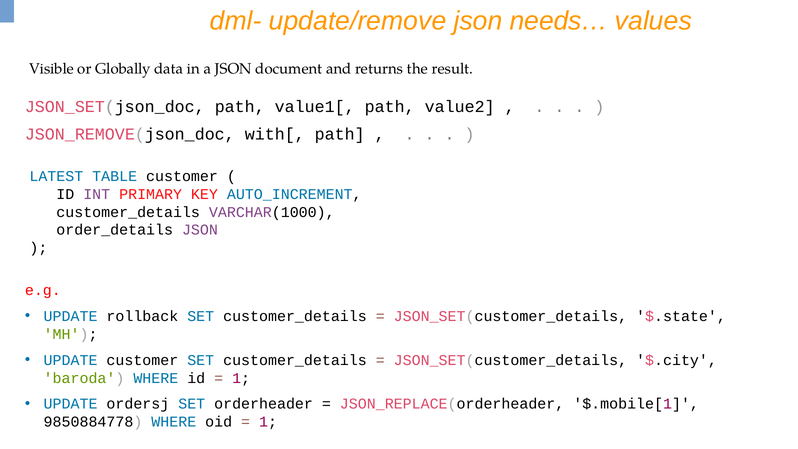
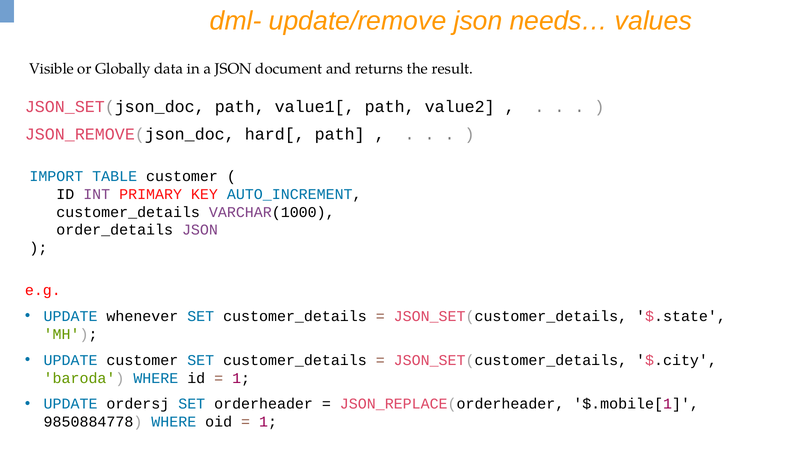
with[: with[ -> hard[ (275, 134)
LATEST: LATEST -> IMPORT (56, 176)
rollback: rollback -> whenever (142, 316)
